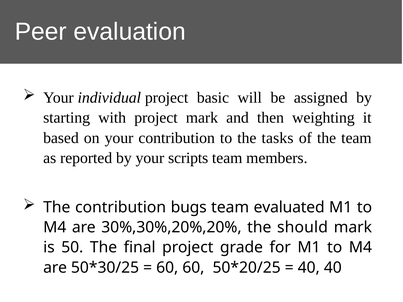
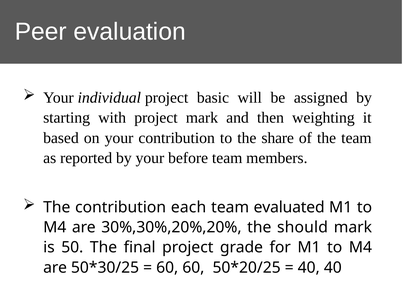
tasks: tasks -> share (278, 138)
scripts: scripts -> before (188, 158)
bugs: bugs -> each (189, 207)
